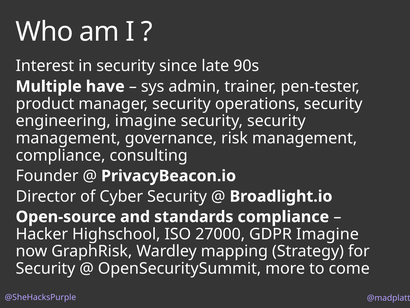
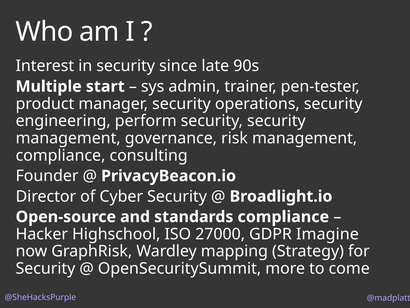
have: have -> start (105, 86)
engineering imagine: imagine -> perform (146, 121)
